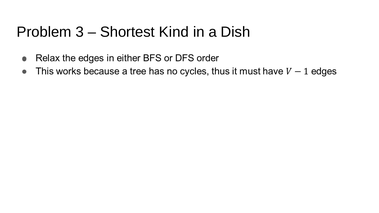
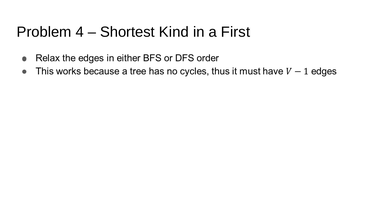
3: 3 -> 4 (80, 32)
Dish: Dish -> First (235, 32)
